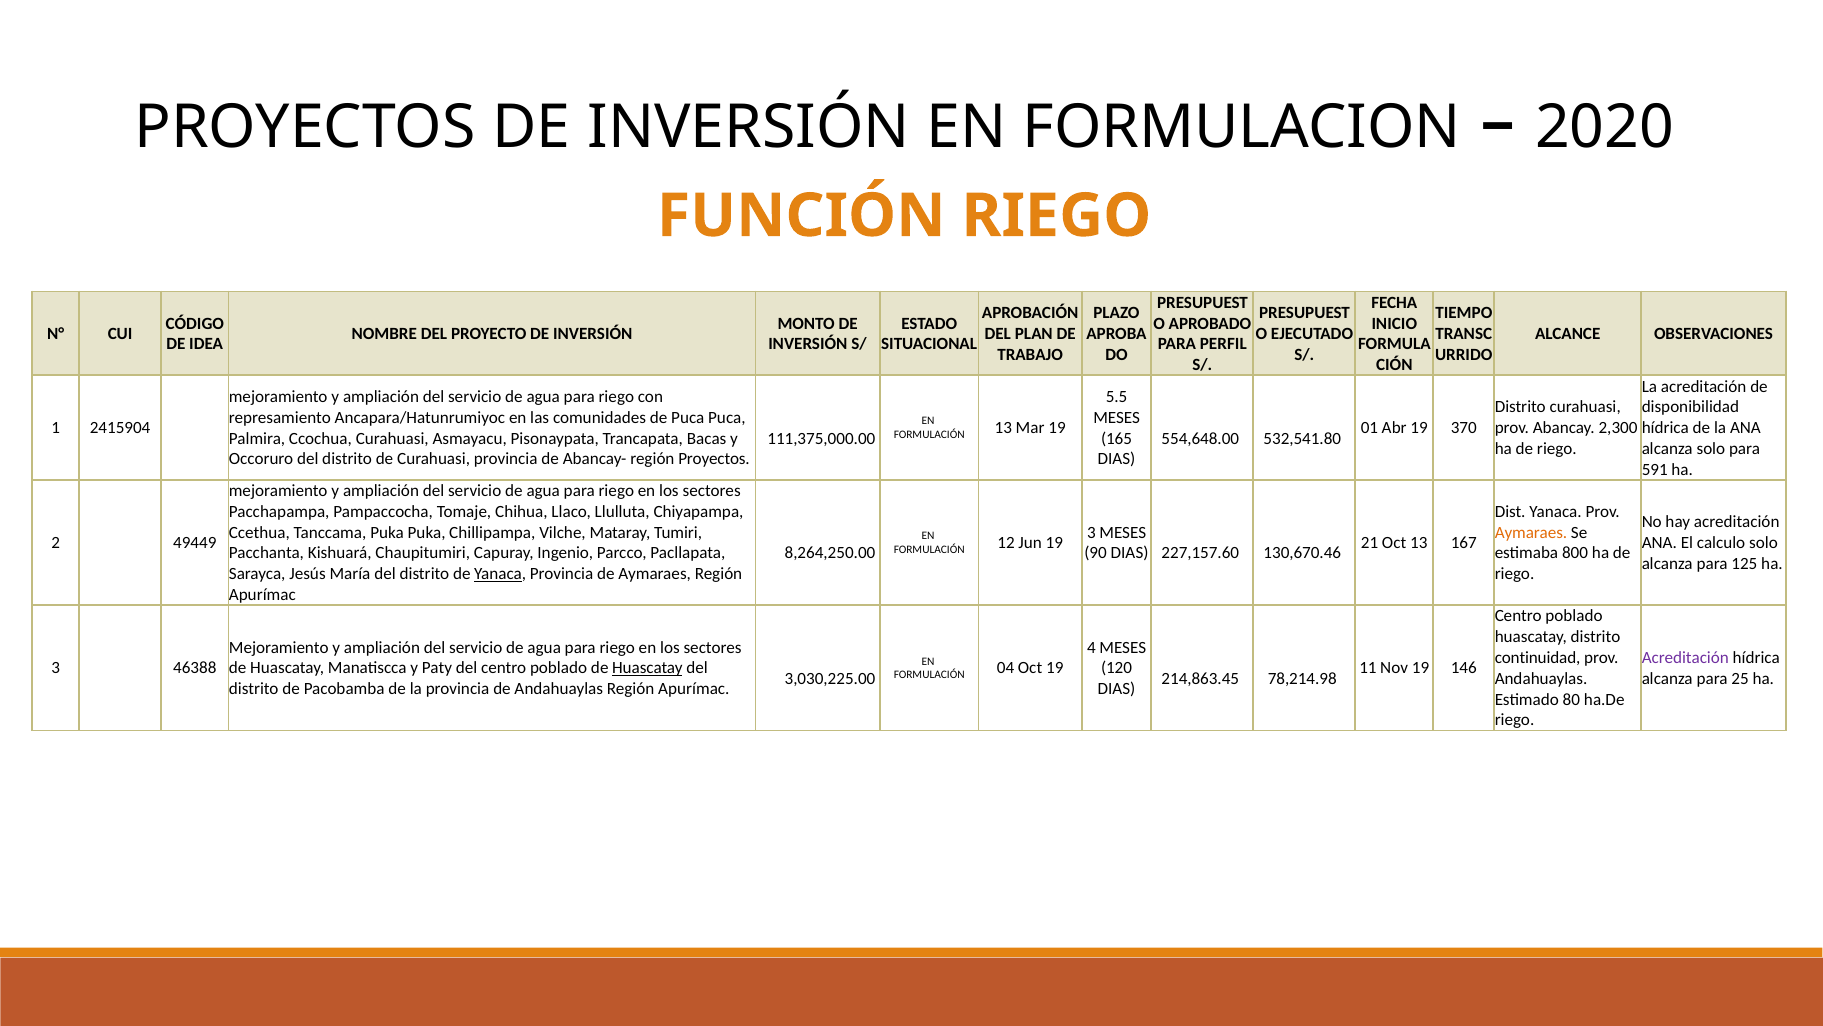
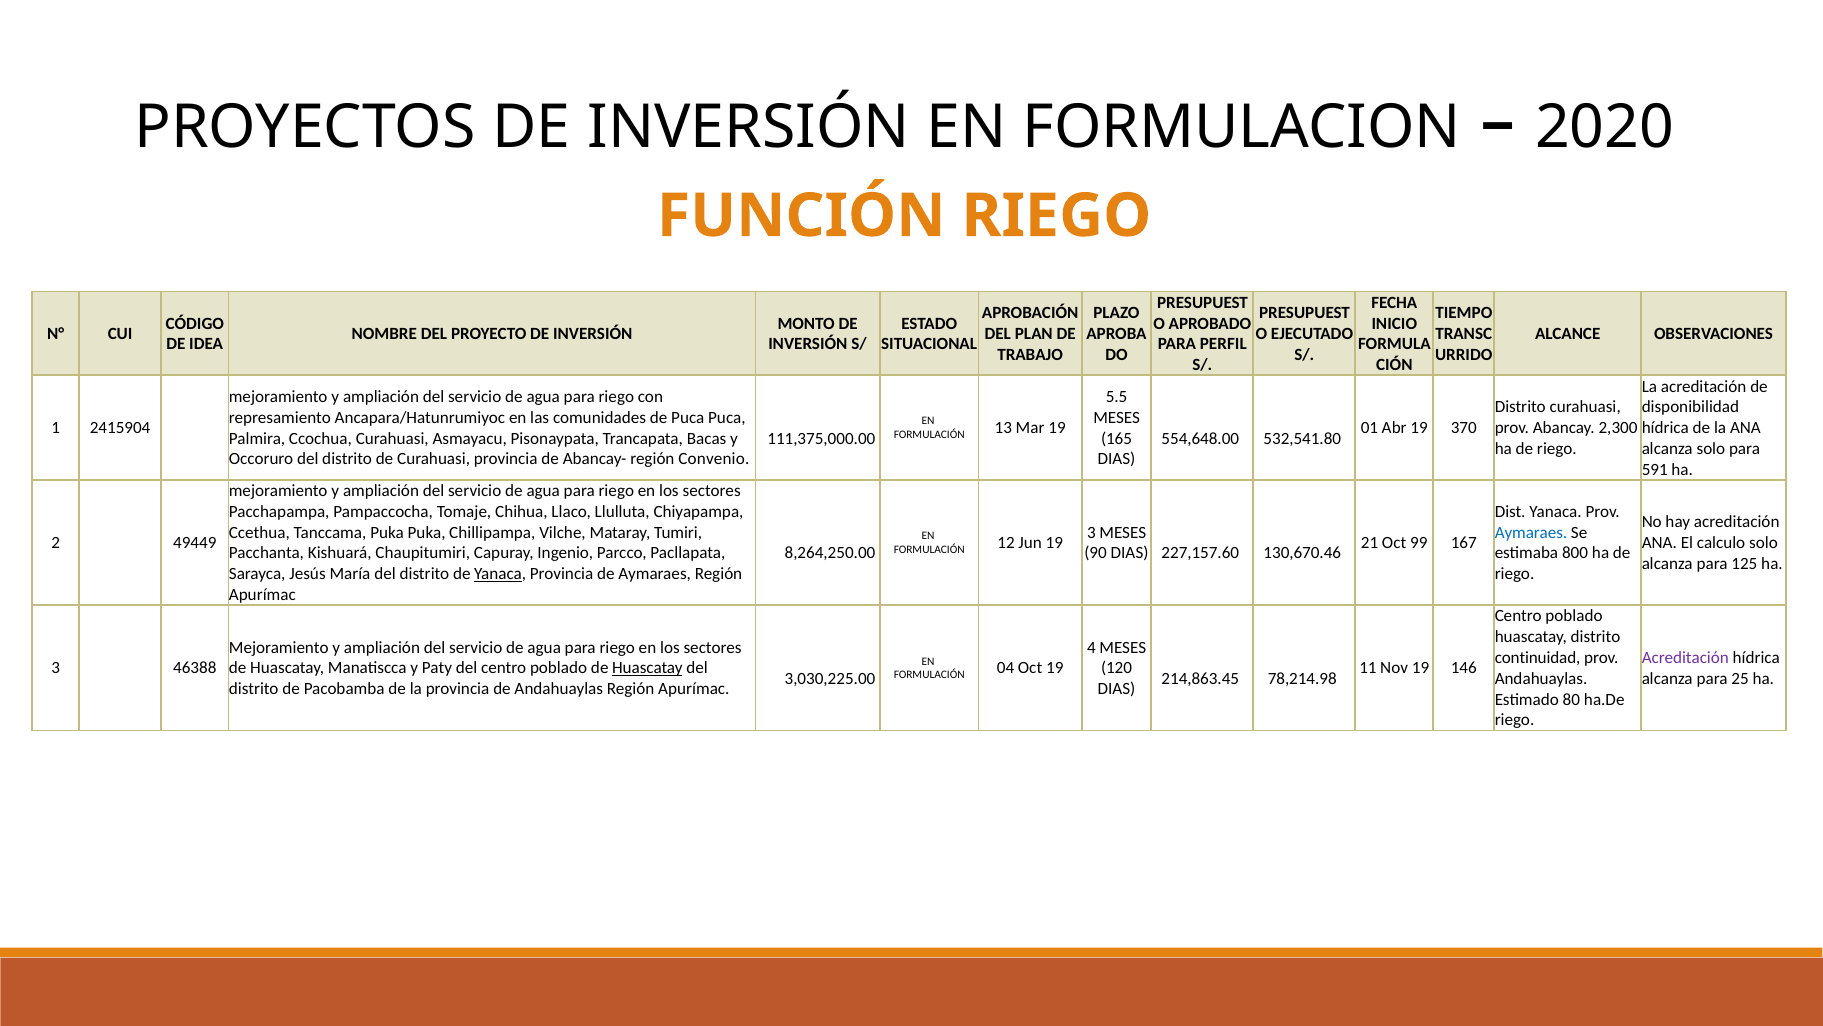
región Proyectos: Proyectos -> Convenio (714, 459)
Aymaraes colour: orange -> blue (1531, 532)
Oct 13: 13 -> 99 (1419, 543)
